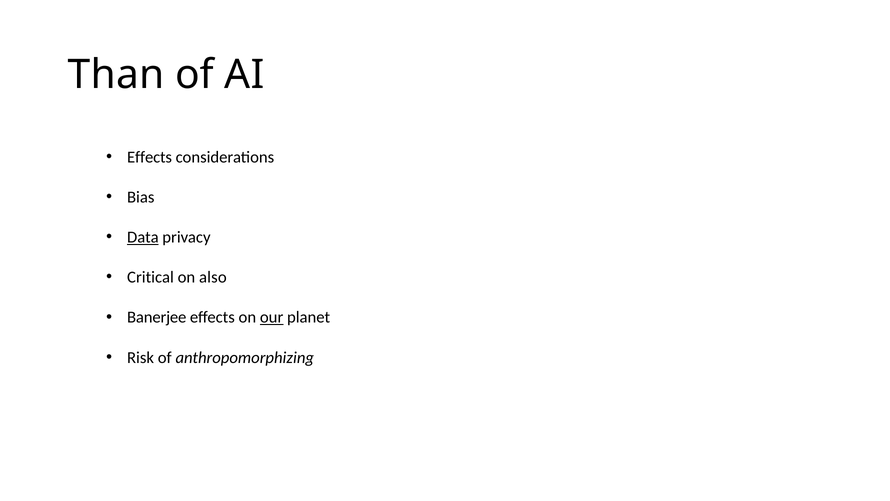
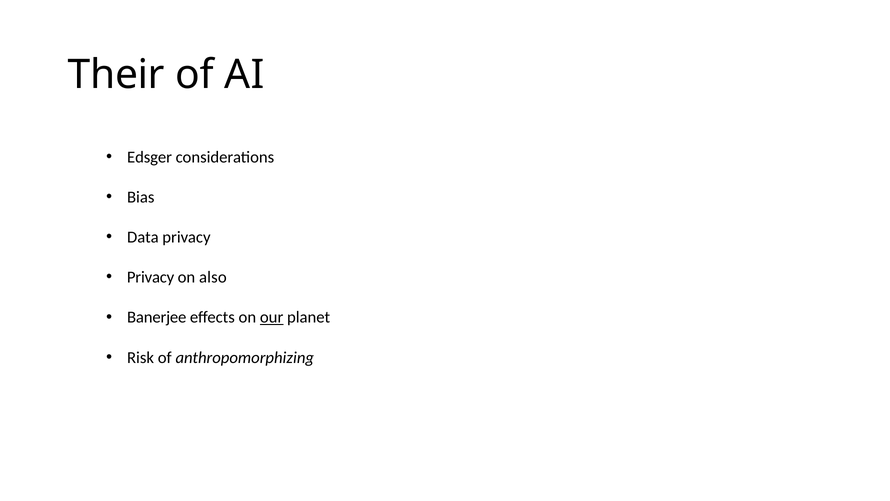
Than: Than -> Their (116, 75)
Effects: Effects -> Edsger (150, 157)
Data underline: present -> none (143, 237)
Critical: Critical -> Privacy (151, 277)
